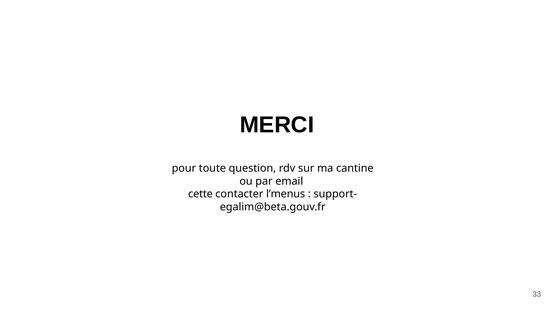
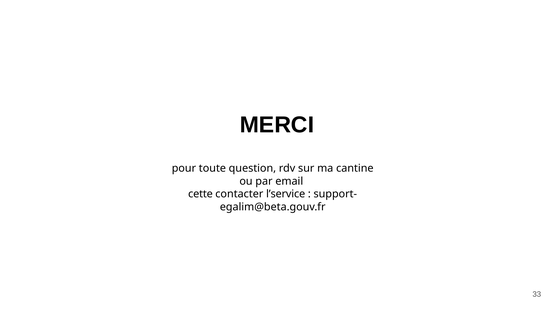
l’menus: l’menus -> l’service (286, 194)
